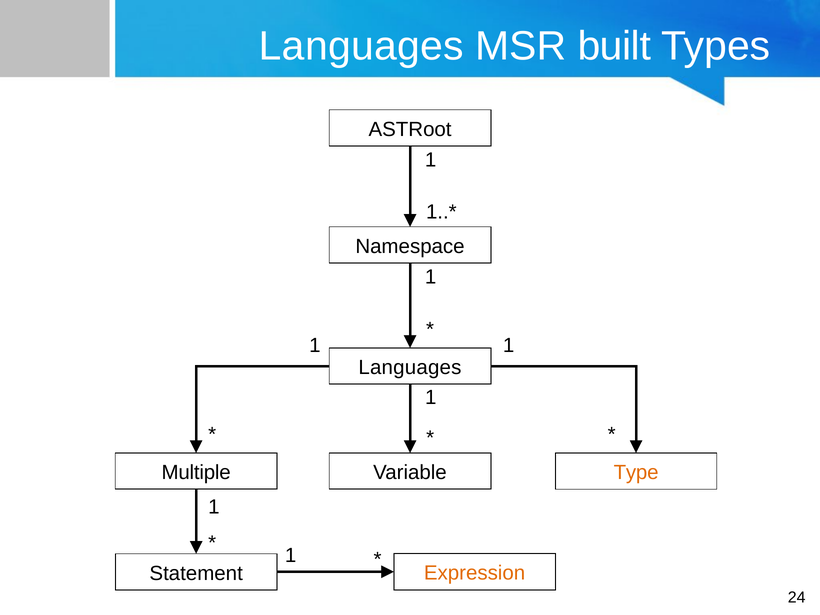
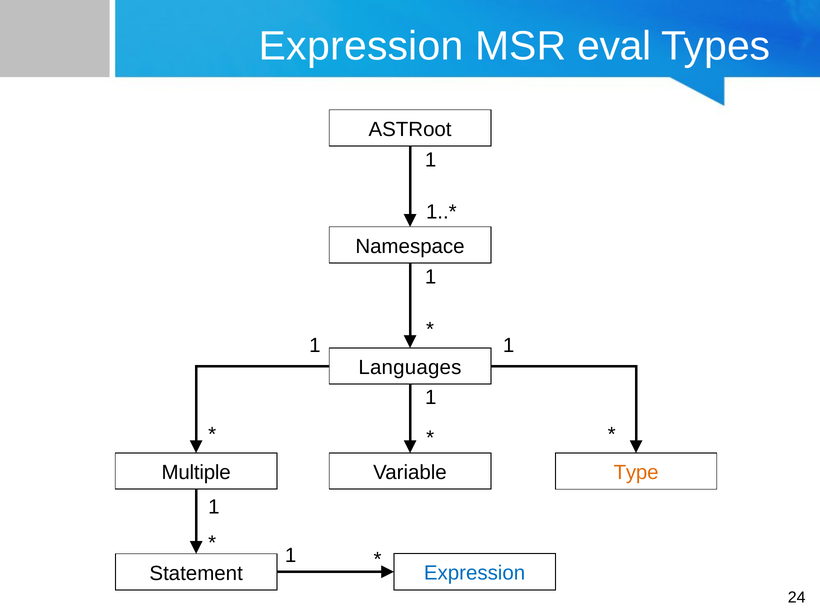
Languages: Languages -> Expression (361, 46)
built: built -> eval (614, 46)
Expression colour: orange -> blue (475, 573)
